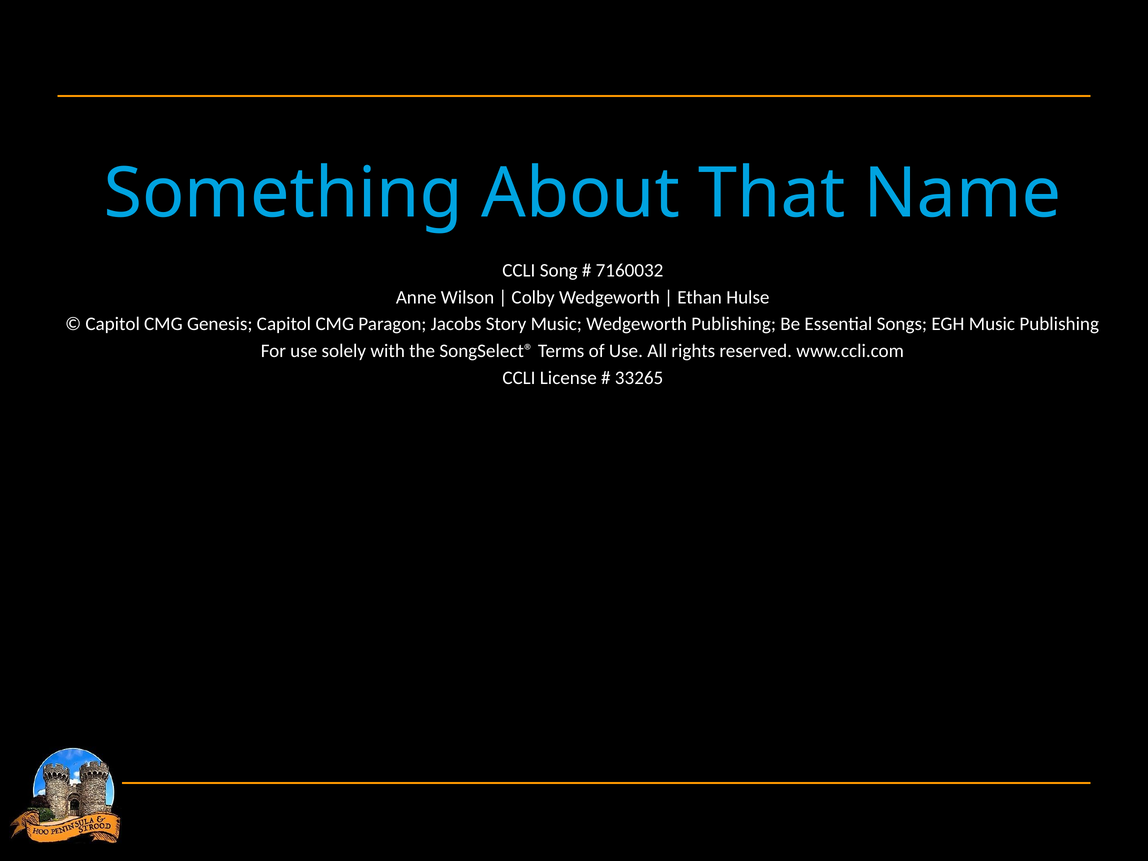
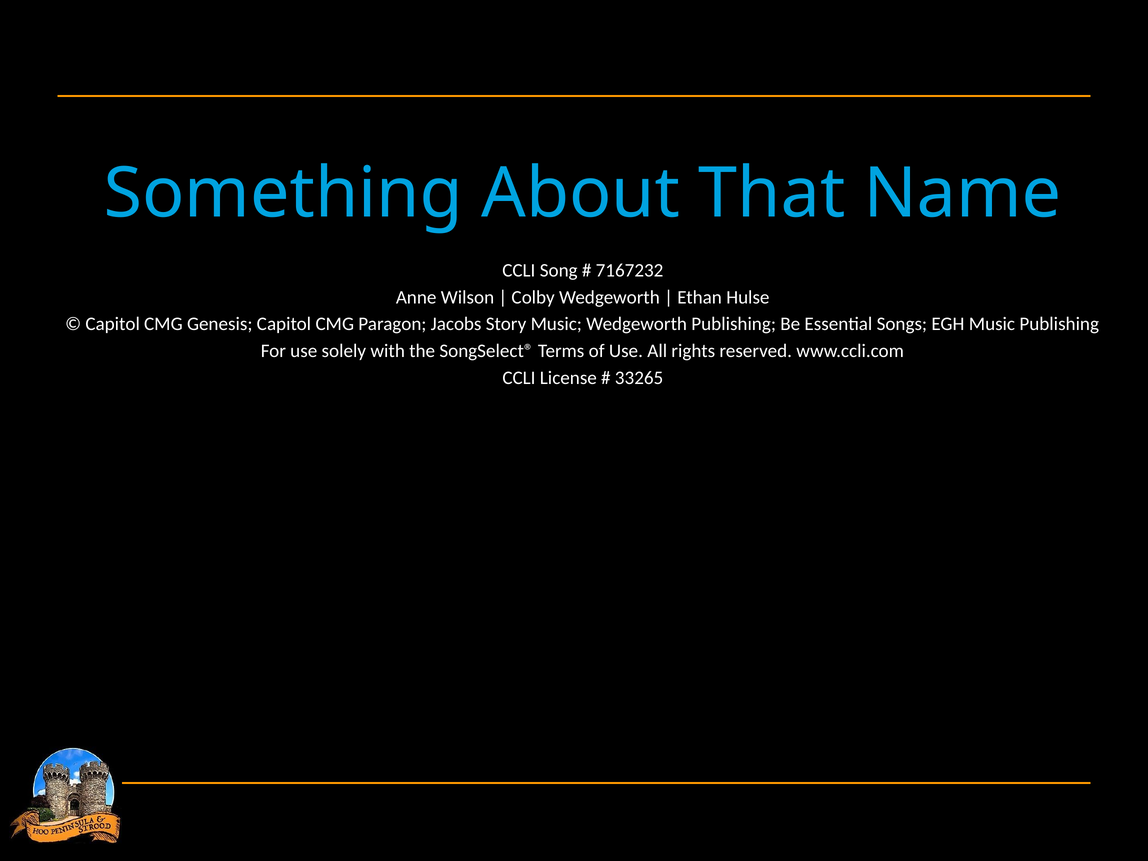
7160032: 7160032 -> 7167232 (630, 271)
